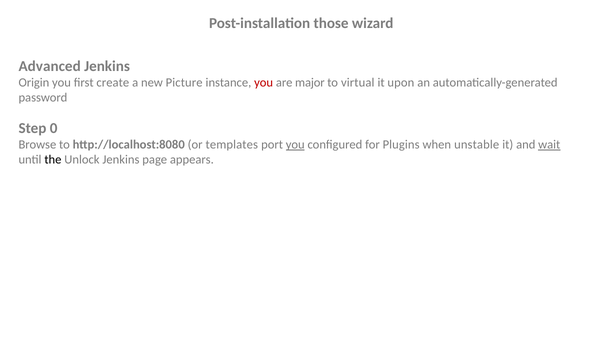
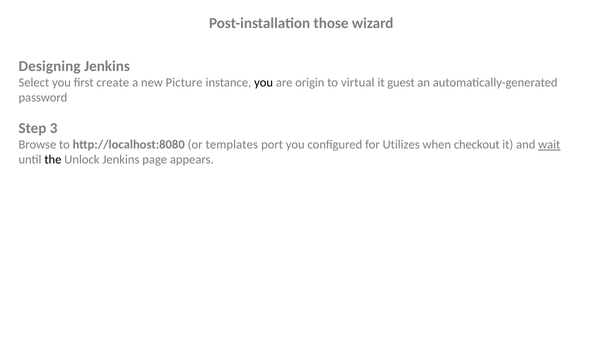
Advanced: Advanced -> Designing (50, 66)
Origin: Origin -> Select (34, 83)
you colour: red -> black (264, 83)
major: major -> origin (310, 83)
upon: upon -> guest (401, 83)
0: 0 -> 3 (54, 128)
you underline: present -> none (295, 145)
Plugins: Plugins -> Utilizes (401, 145)
unstable: unstable -> checkout (477, 145)
